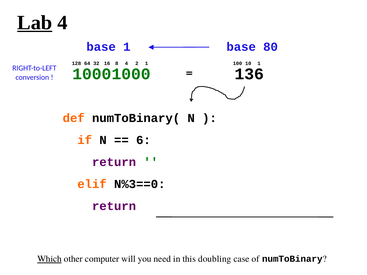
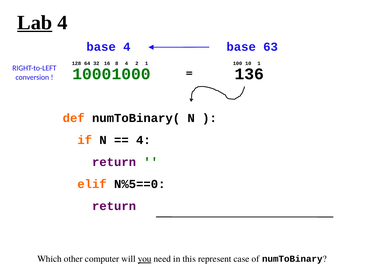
base 1: 1 -> 4 (127, 47)
80: 80 -> 63 (271, 47)
6: 6 -> 4 (143, 140)
N%3==0: N%3==0 -> N%5==0 (140, 184)
Which underline: present -> none (49, 259)
you underline: none -> present (145, 259)
doubling: doubling -> represent (215, 259)
